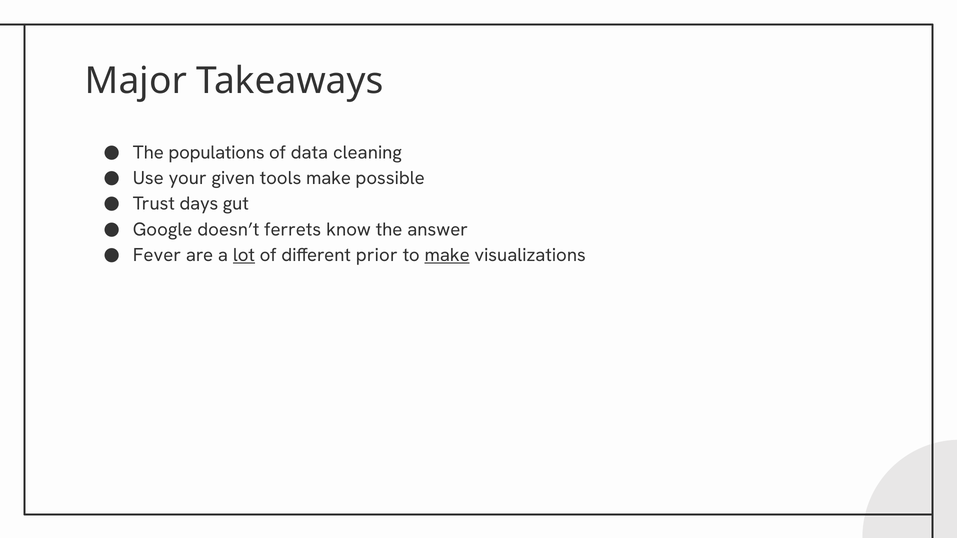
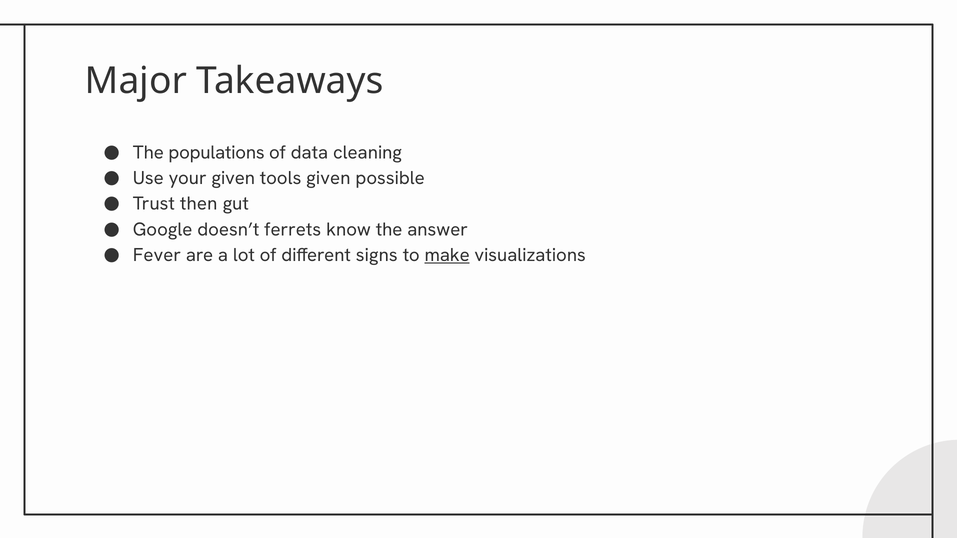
tools make: make -> given (328, 178)
days: days -> then (199, 204)
lot underline: present -> none (244, 255)
prior: prior -> signs (377, 255)
